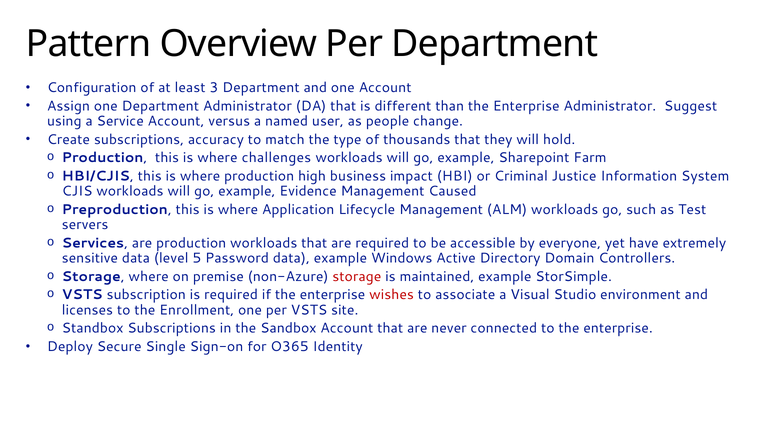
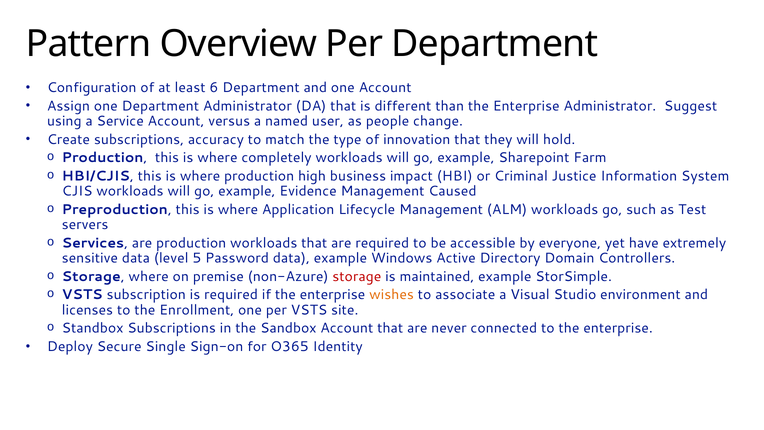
3: 3 -> 6 (214, 88)
thousands: thousands -> innovation (417, 139)
challenges: challenges -> completely (276, 158)
wishes colour: red -> orange (392, 295)
